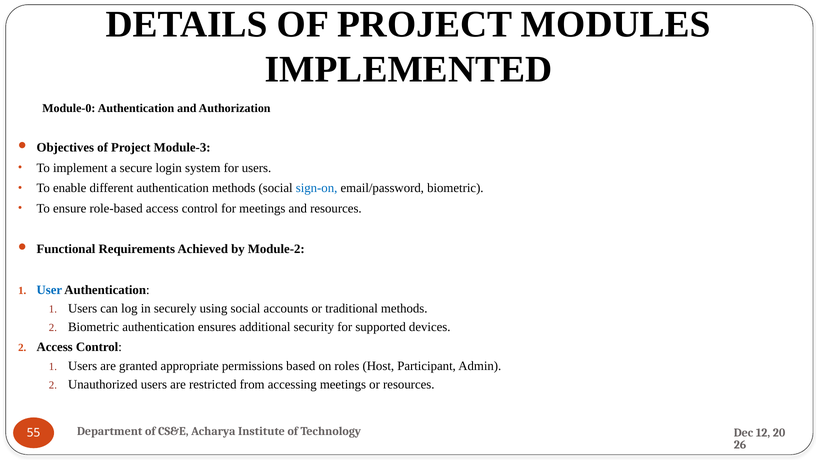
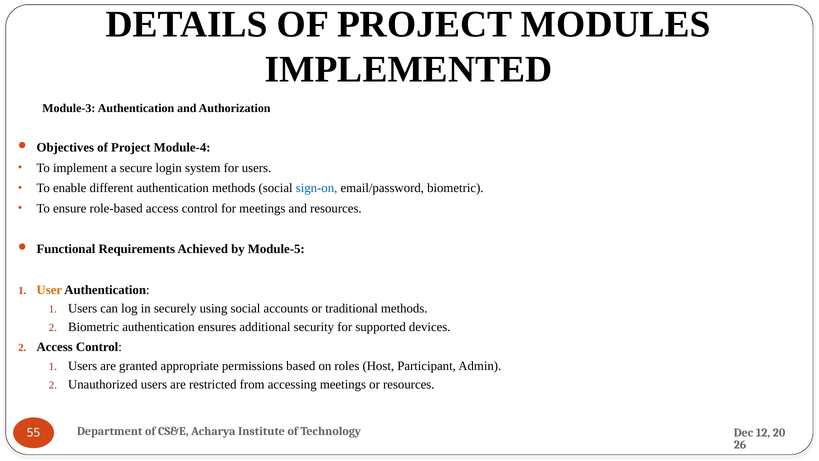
Module-0: Module-0 -> Module-3 (69, 108)
Module-3: Module-3 -> Module-4 (182, 147)
Module-2: Module-2 -> Module-5 (276, 249)
User colour: blue -> orange (49, 290)
